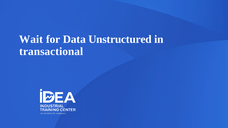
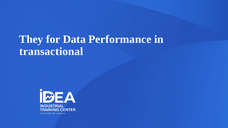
Wait: Wait -> They (31, 39)
Unstructured: Unstructured -> Performance (120, 39)
